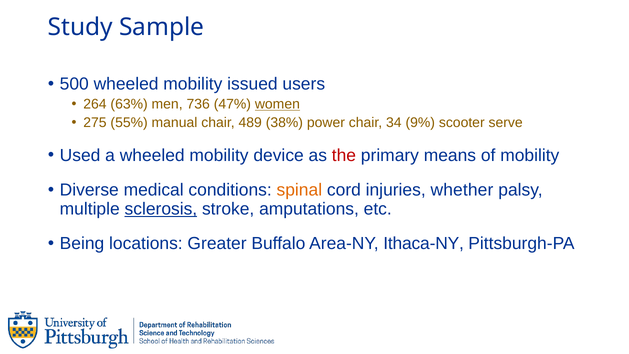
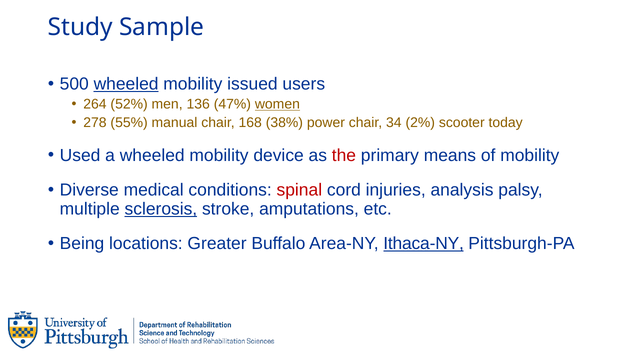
wheeled underline: none -> present (126, 84)
63%: 63% -> 52% (129, 104)
736: 736 -> 136 (198, 104)
275: 275 -> 278 (95, 123)
489: 489 -> 168 (250, 123)
9%: 9% -> 2% (420, 123)
serve: serve -> today (506, 123)
spinal colour: orange -> red (299, 190)
whether: whether -> analysis (462, 190)
Ithaca-NY underline: none -> present (424, 243)
